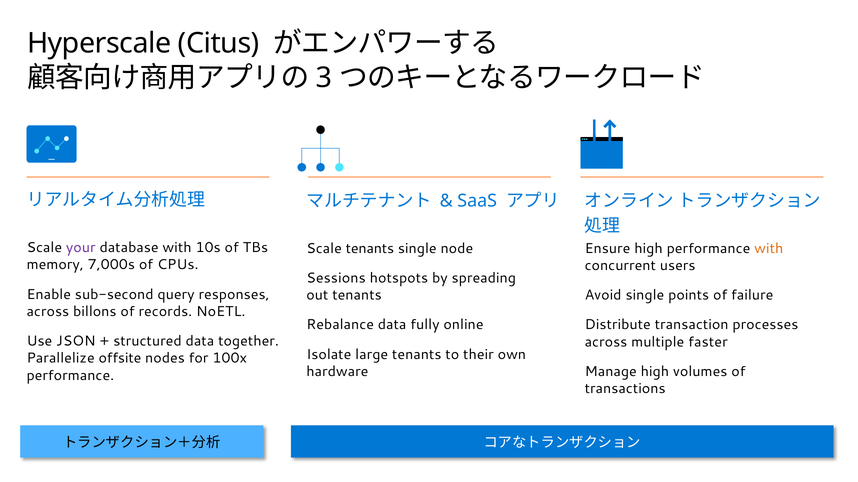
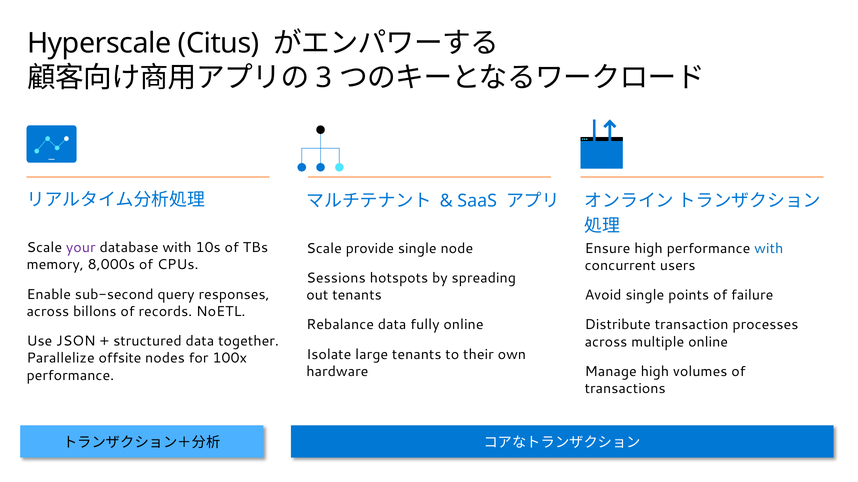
with colour: orange -> blue (769, 249)
Scale tenants: tenants -> provide (370, 249)
7,000s: 7,000s -> 8,000s (111, 265)
multiple faster: faster -> online (708, 342)
